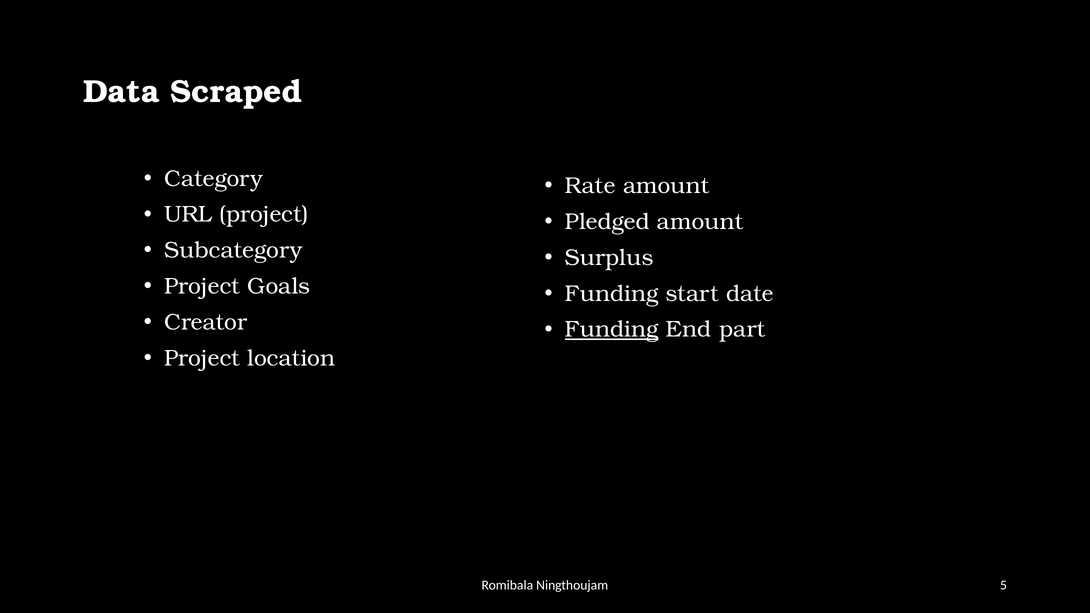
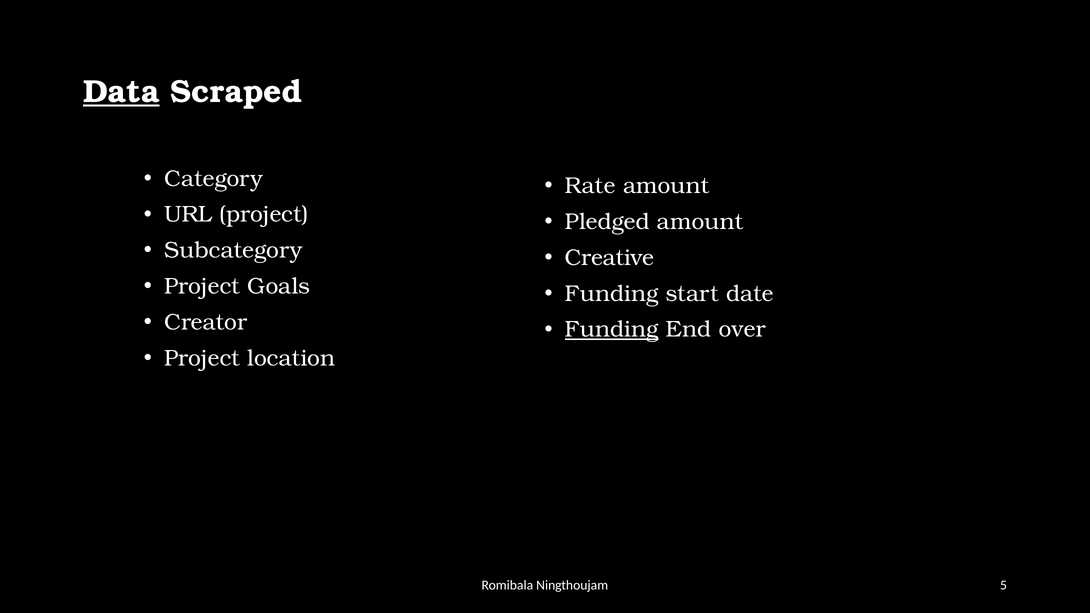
Data underline: none -> present (121, 92)
Surplus: Surplus -> Creative (609, 258)
part: part -> over (742, 330)
